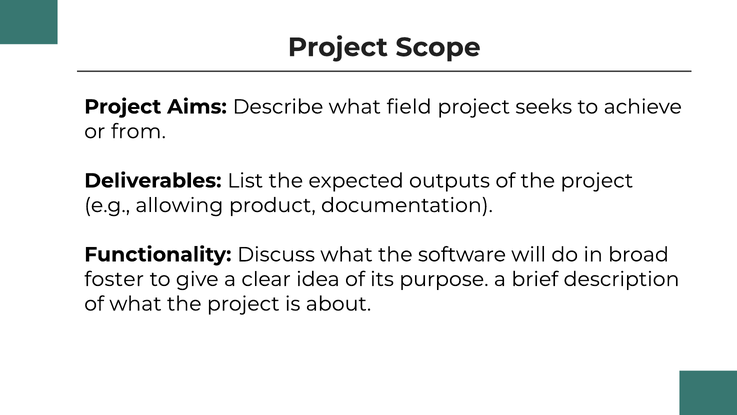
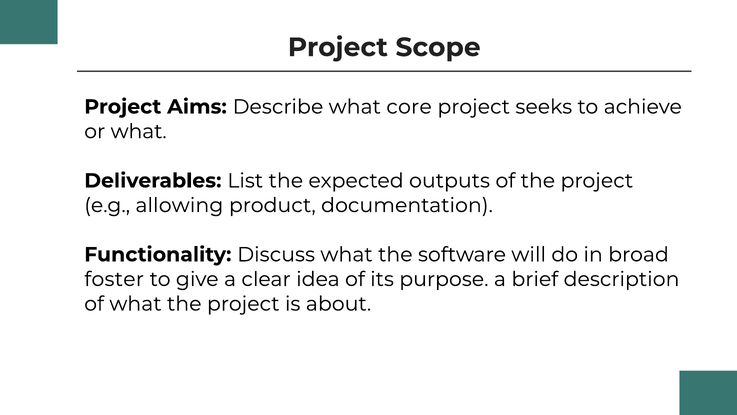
field: field -> core (409, 107)
or from: from -> what (139, 131)
